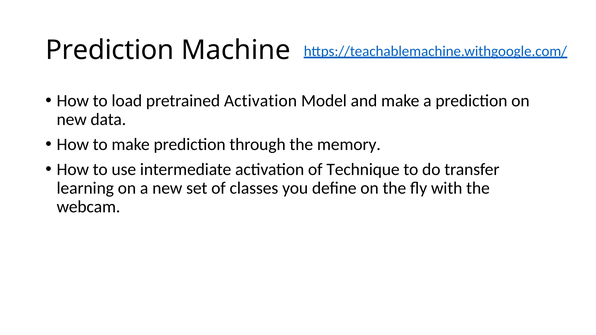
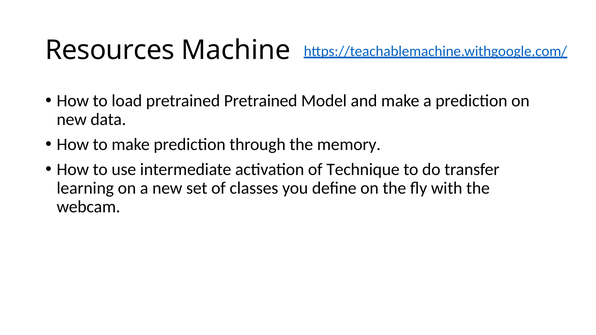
Prediction: Prediction -> Resources (110, 50)
pretrained Activation: Activation -> Pretrained (261, 101)
